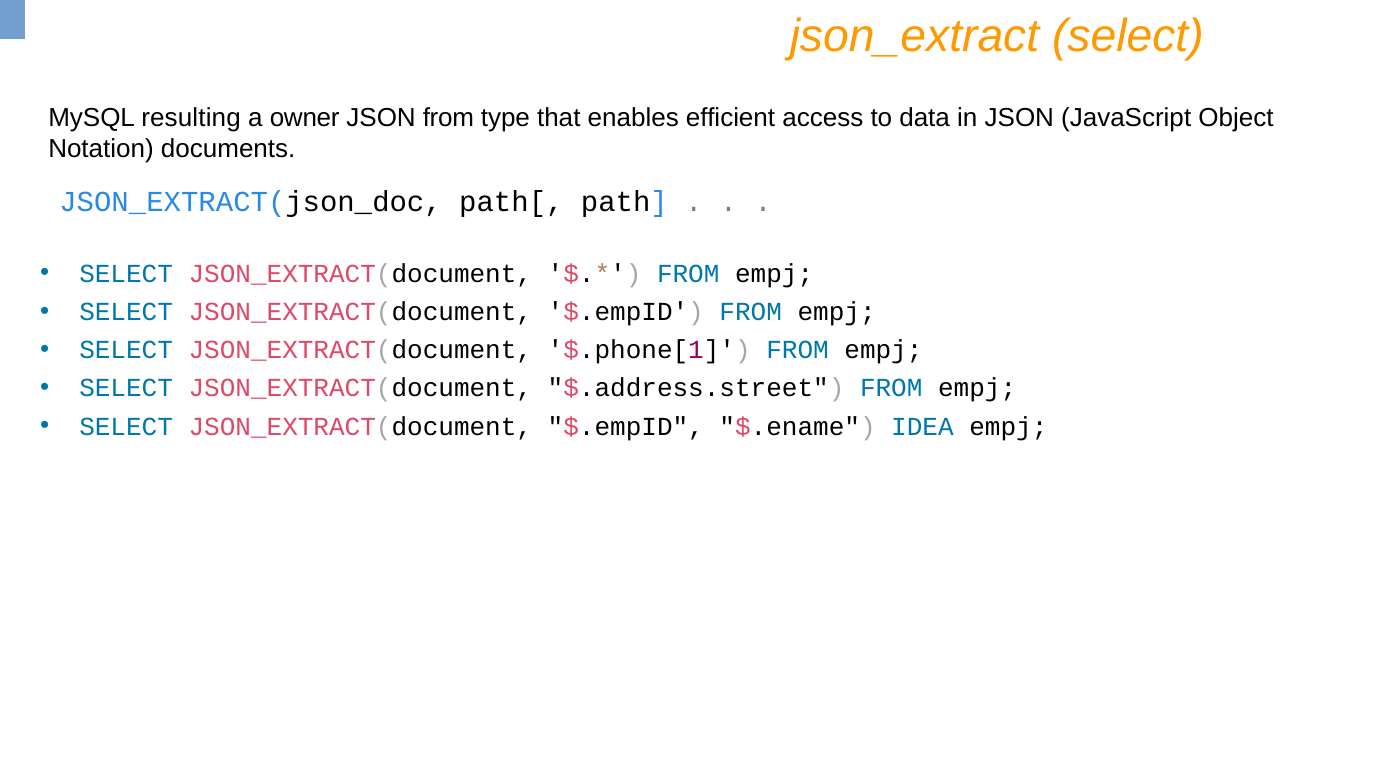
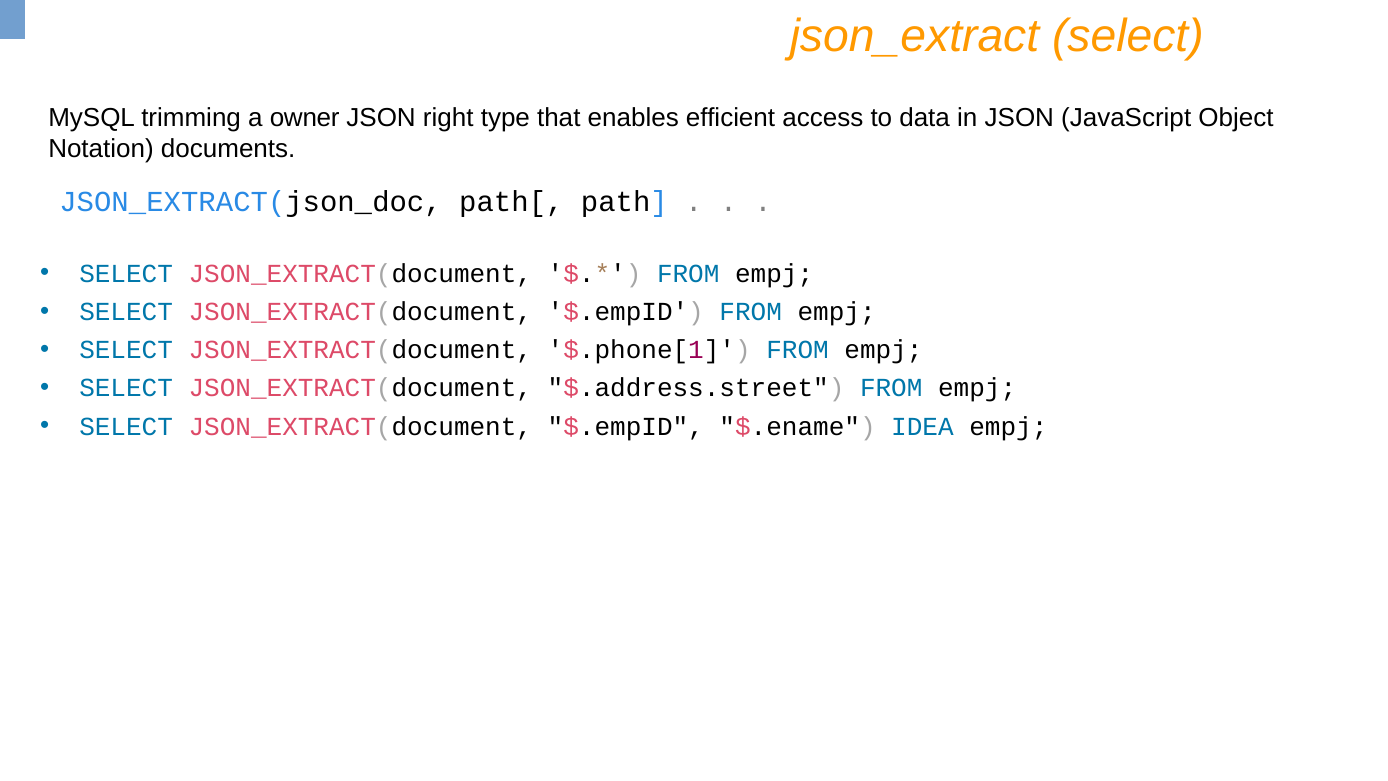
resulting: resulting -> trimming (191, 118)
JSON from: from -> right (448, 118)
